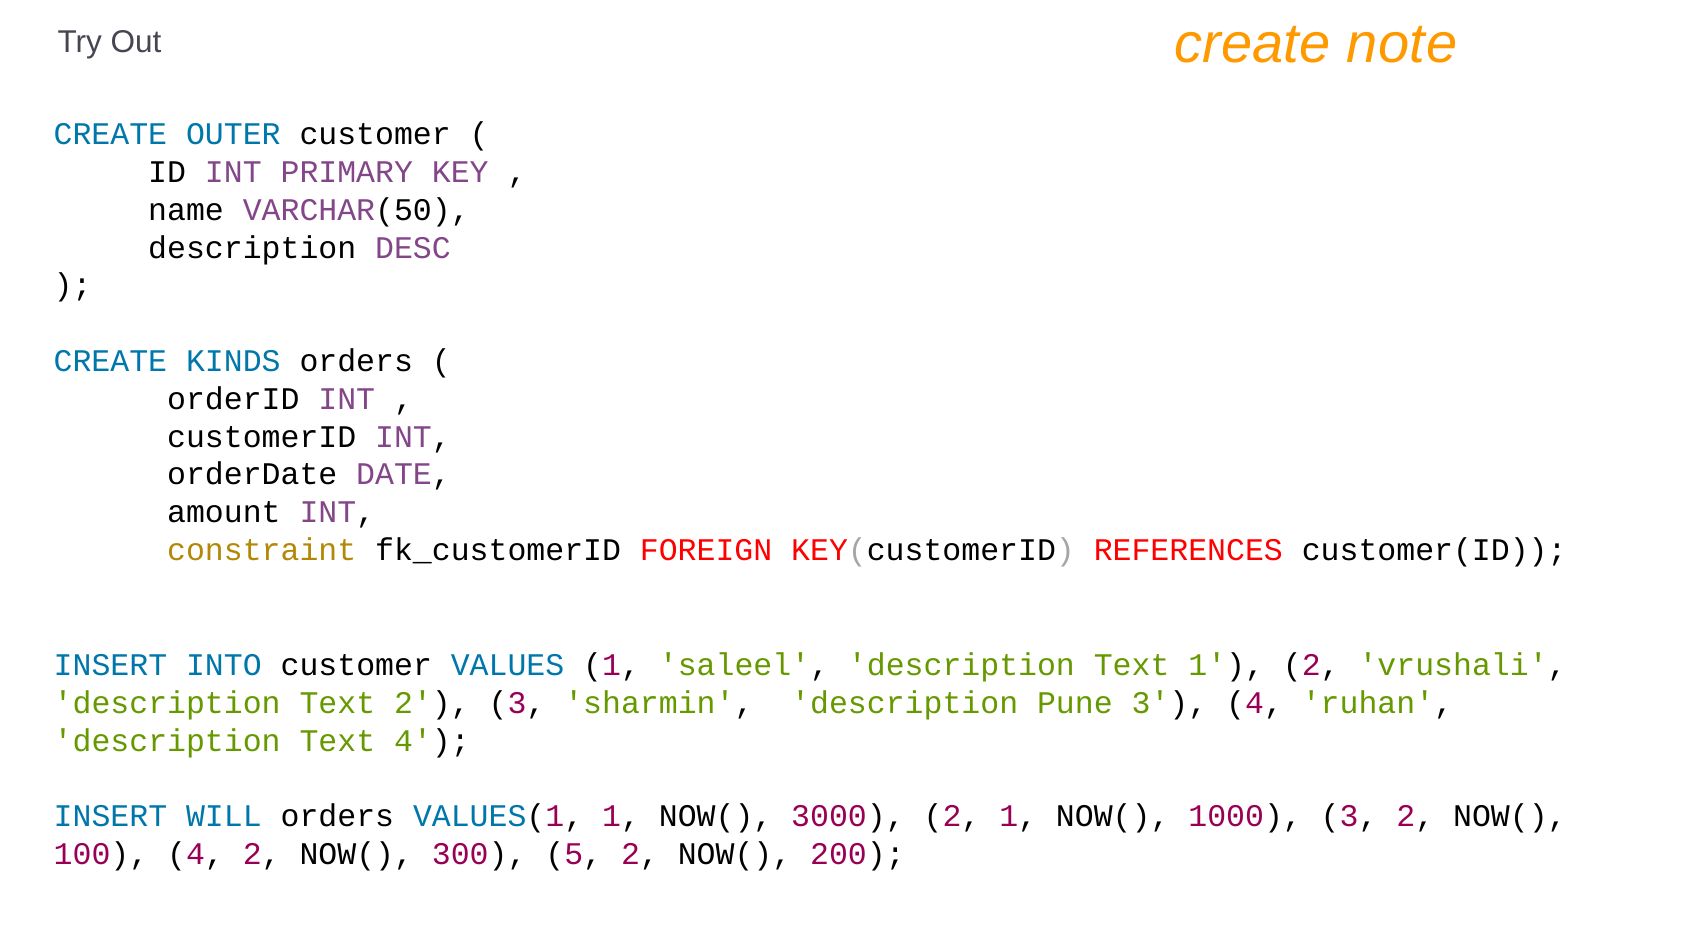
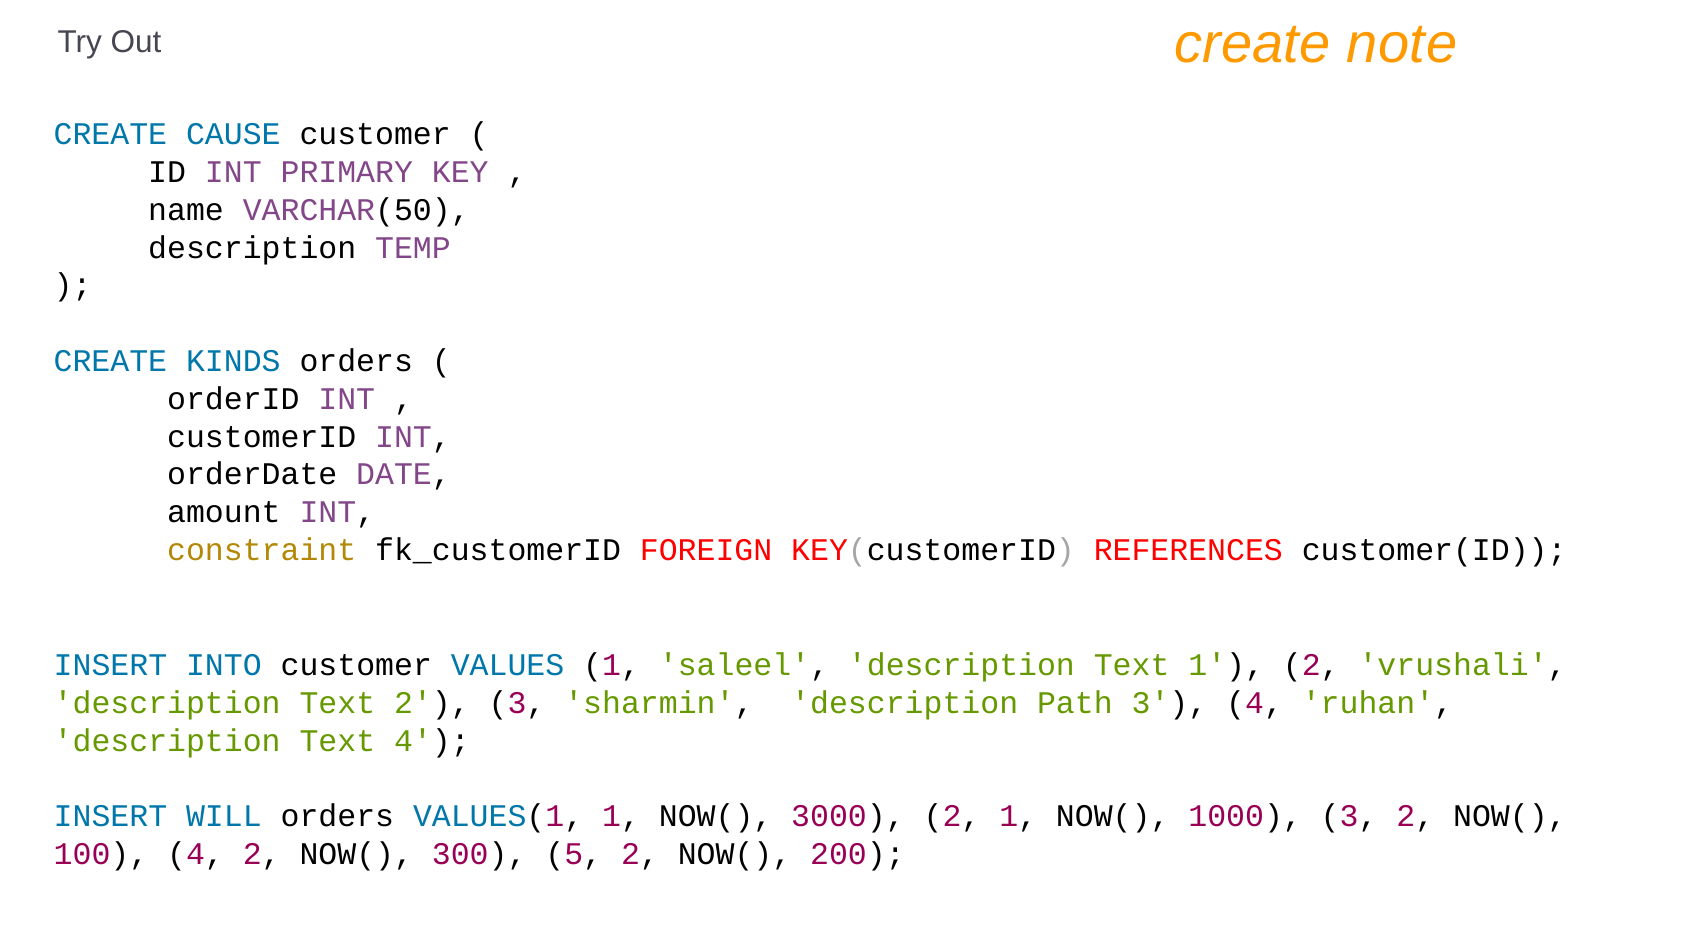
OUTER: OUTER -> CAUSE (233, 134)
DESC: DESC -> TEMP (413, 248)
Pune: Pune -> Path (1075, 704)
